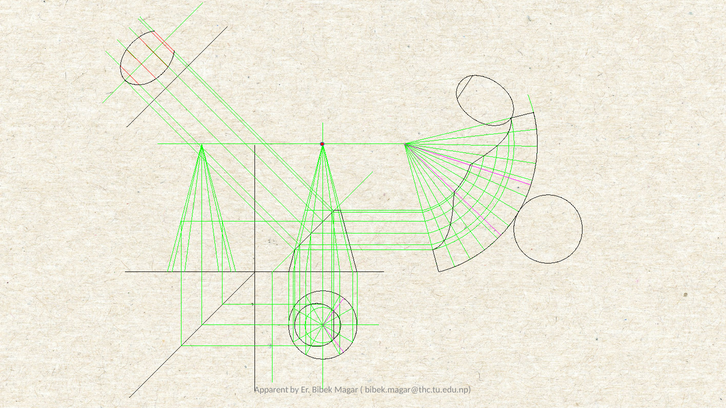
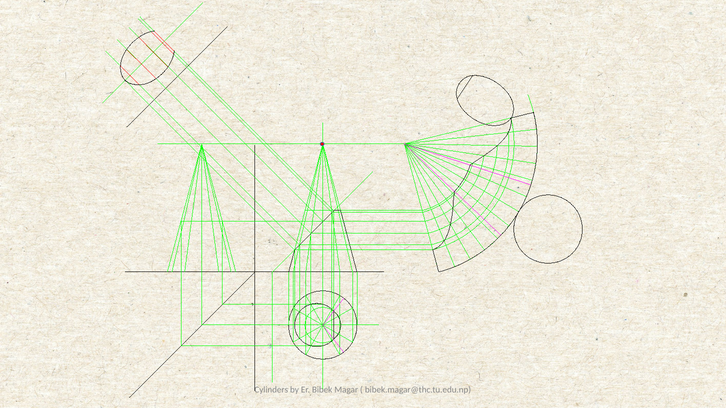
Apparent: Apparent -> Cylinders (271, 390)
